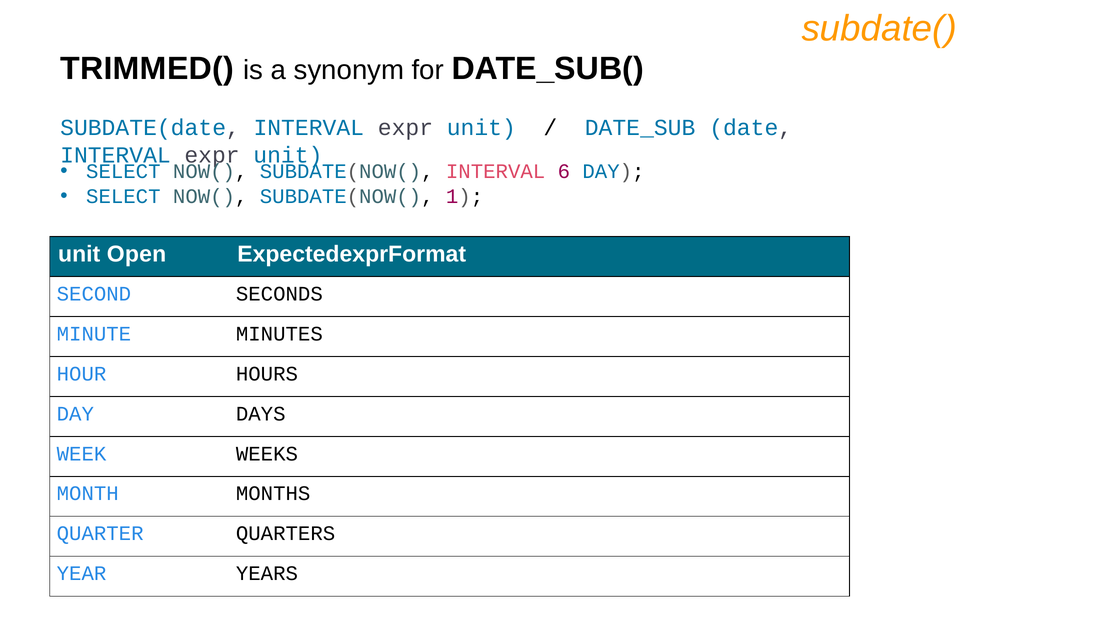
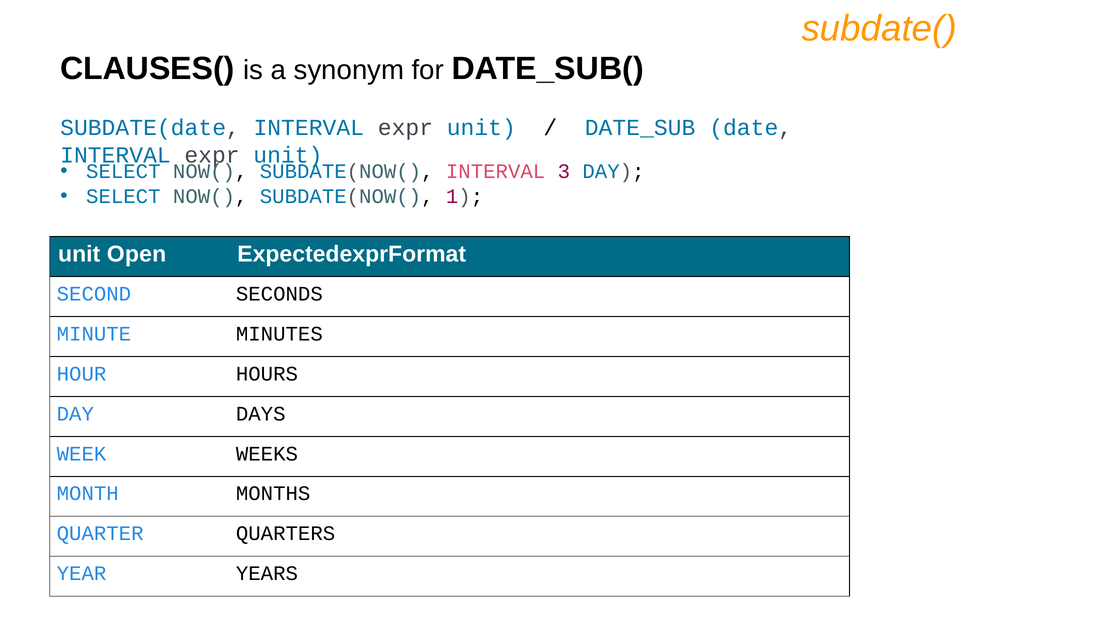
TRIMMED(: TRIMMED( -> CLAUSES( (147, 69)
6: 6 -> 3 (564, 172)
